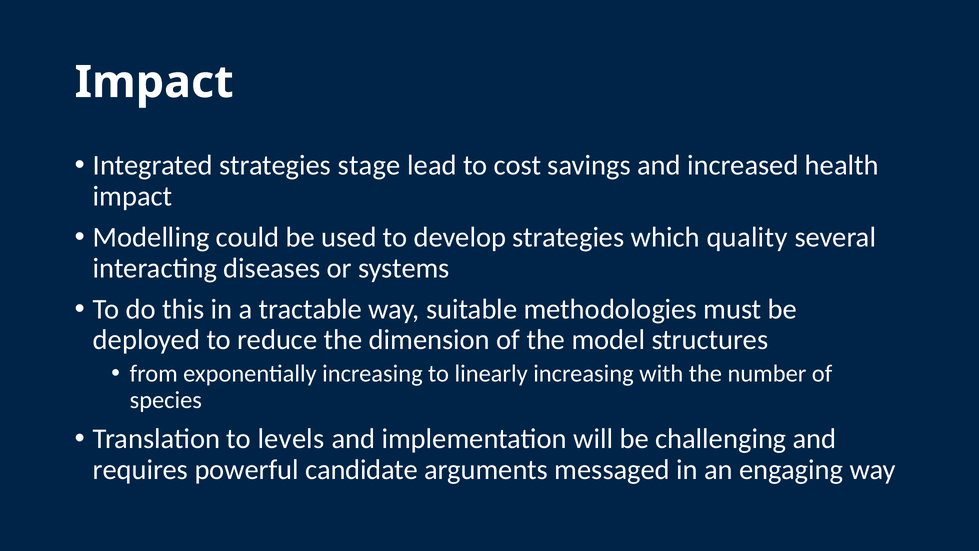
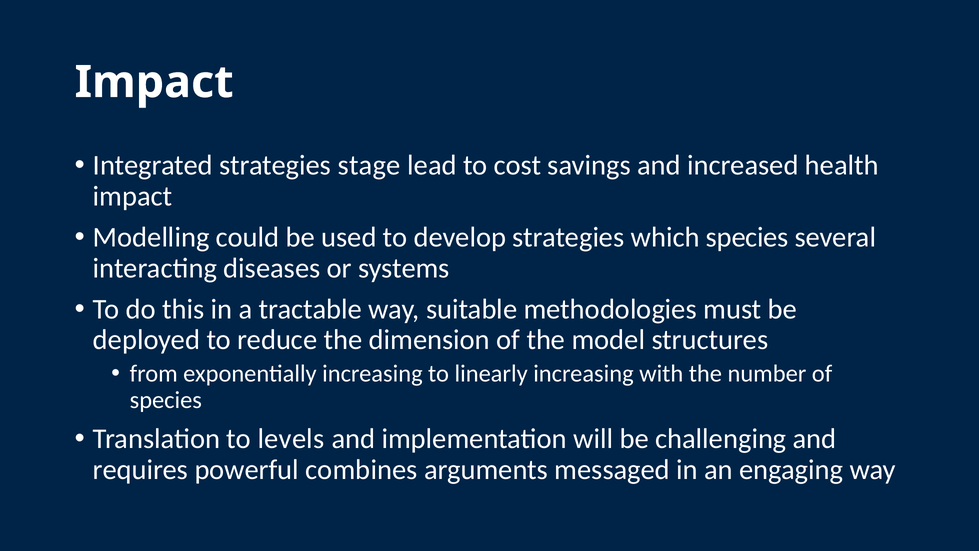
which quality: quality -> species (747, 237)
candidate: candidate -> combines (361, 470)
